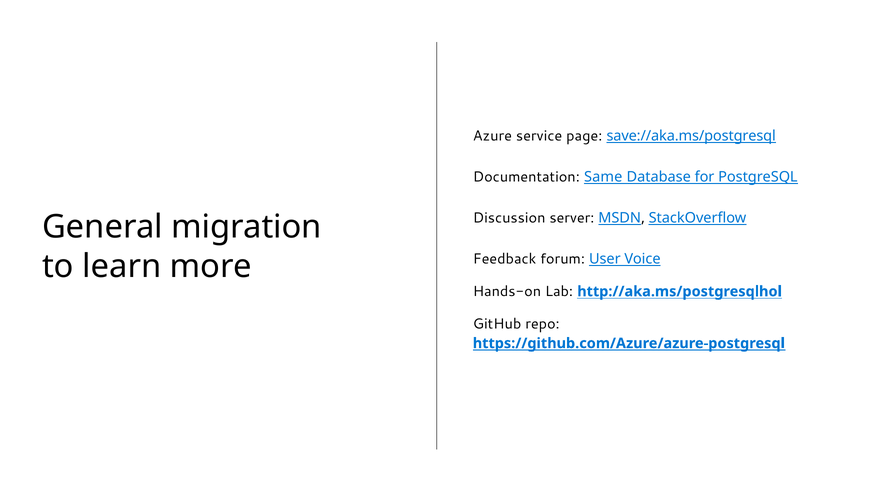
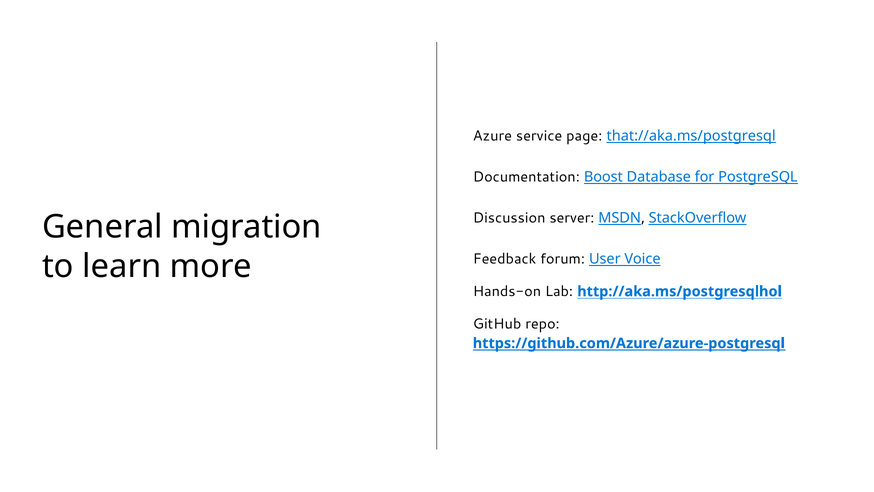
save://aka.ms/postgresql: save://aka.ms/postgresql -> that://aka.ms/postgresql (691, 136)
Same: Same -> Boost (603, 177)
